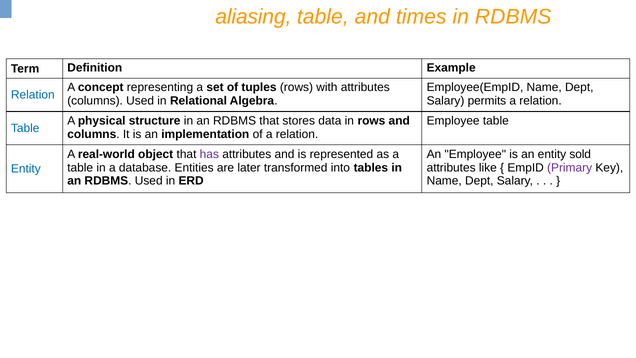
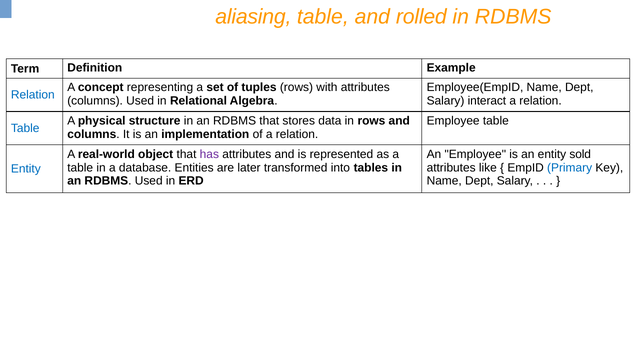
times: times -> rolled (421, 17)
permits: permits -> interact (487, 101)
Primary colour: purple -> blue (570, 167)
